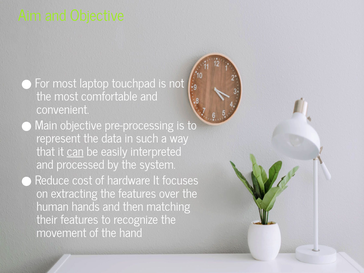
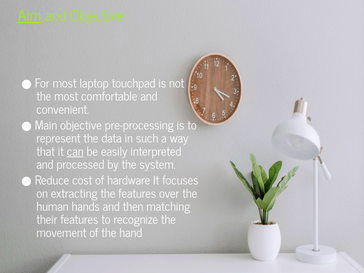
Aim underline: none -> present (30, 16)
